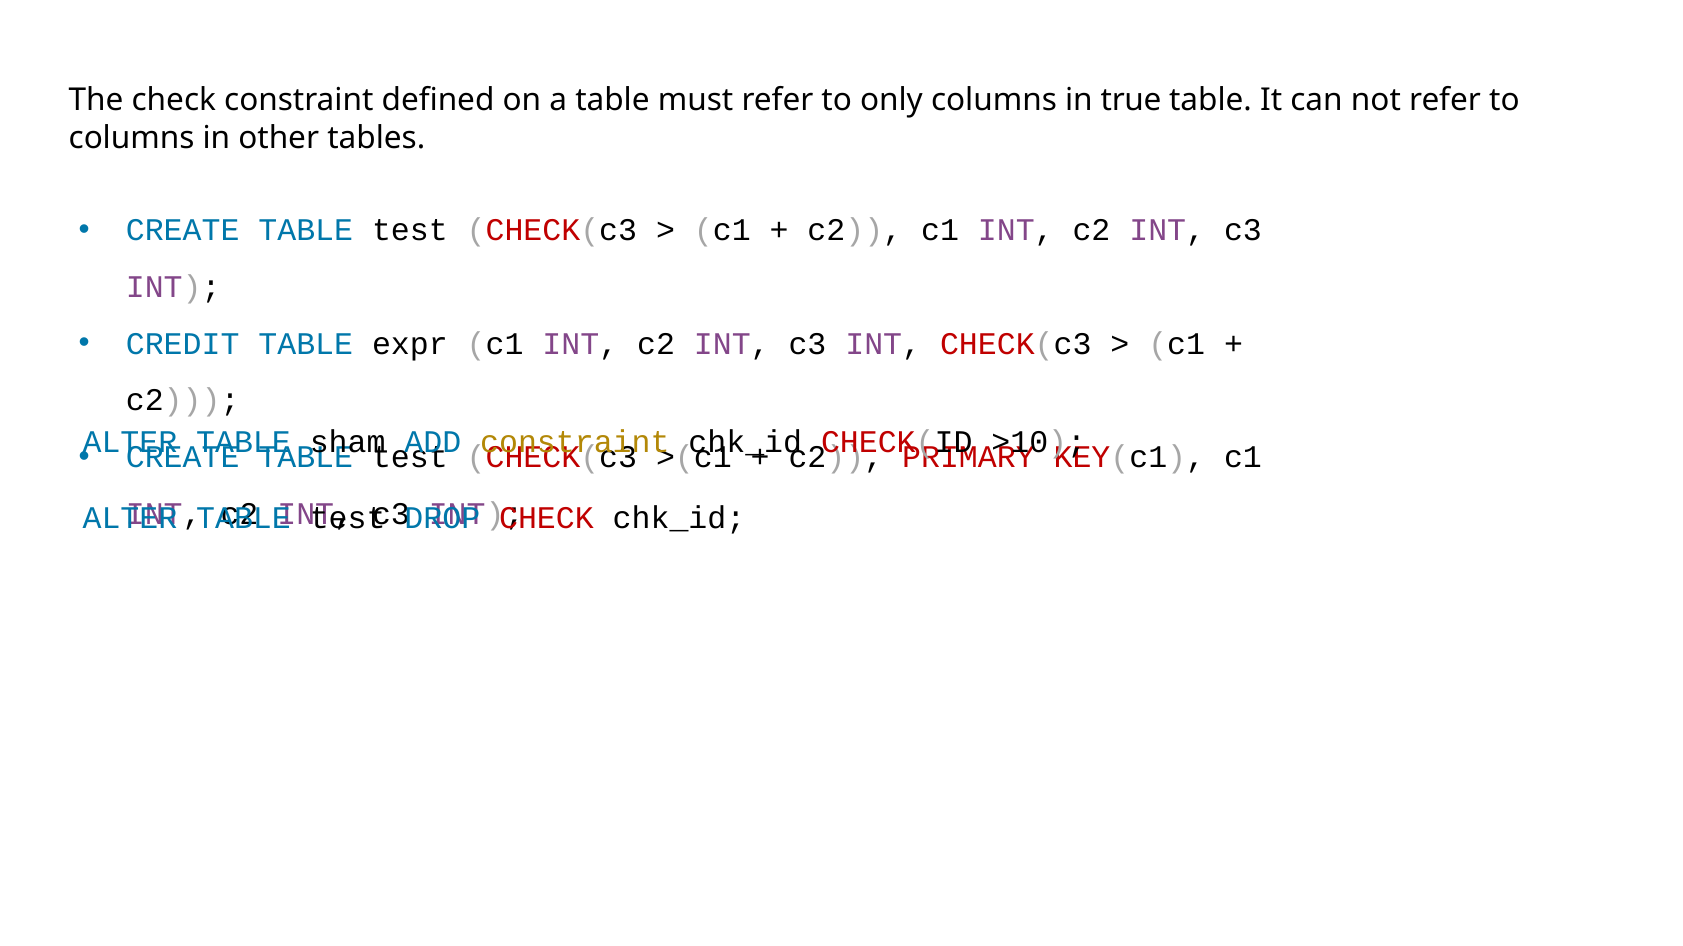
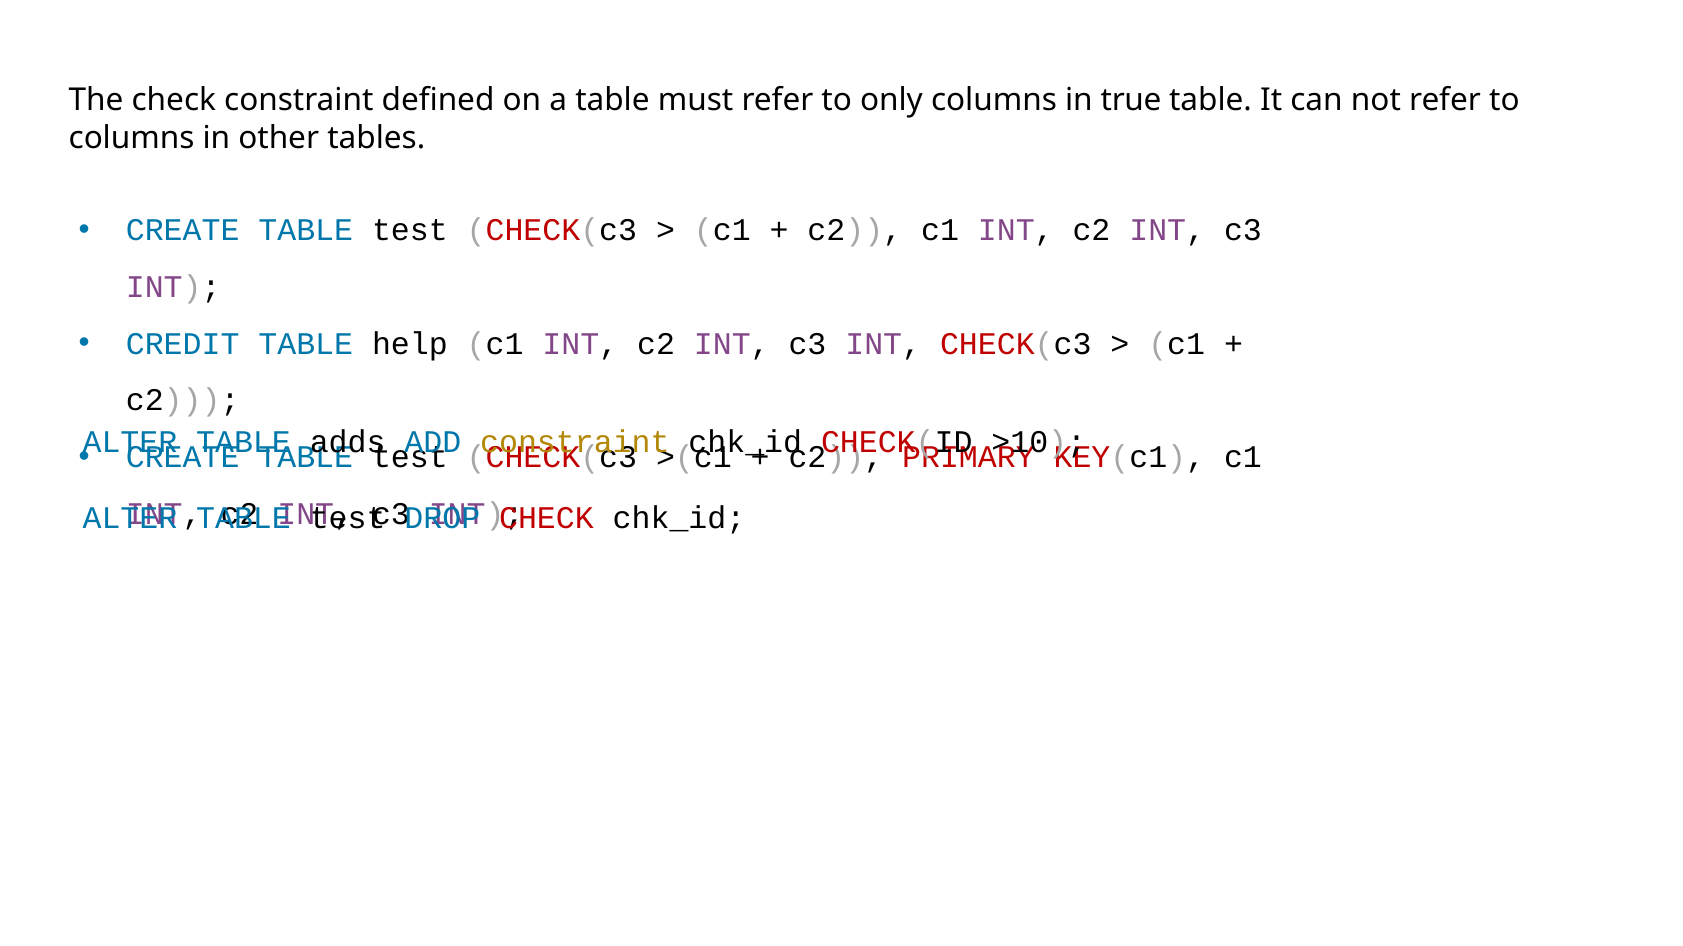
expr: expr -> help (410, 344)
sham: sham -> adds (348, 443)
